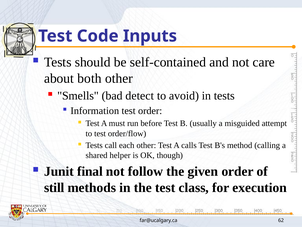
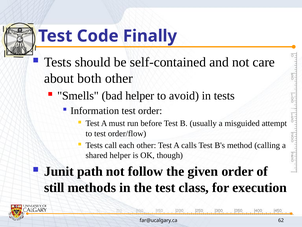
Inputs: Inputs -> Finally (150, 36)
bad detect: detect -> helper (140, 95)
final: final -> path (90, 171)
